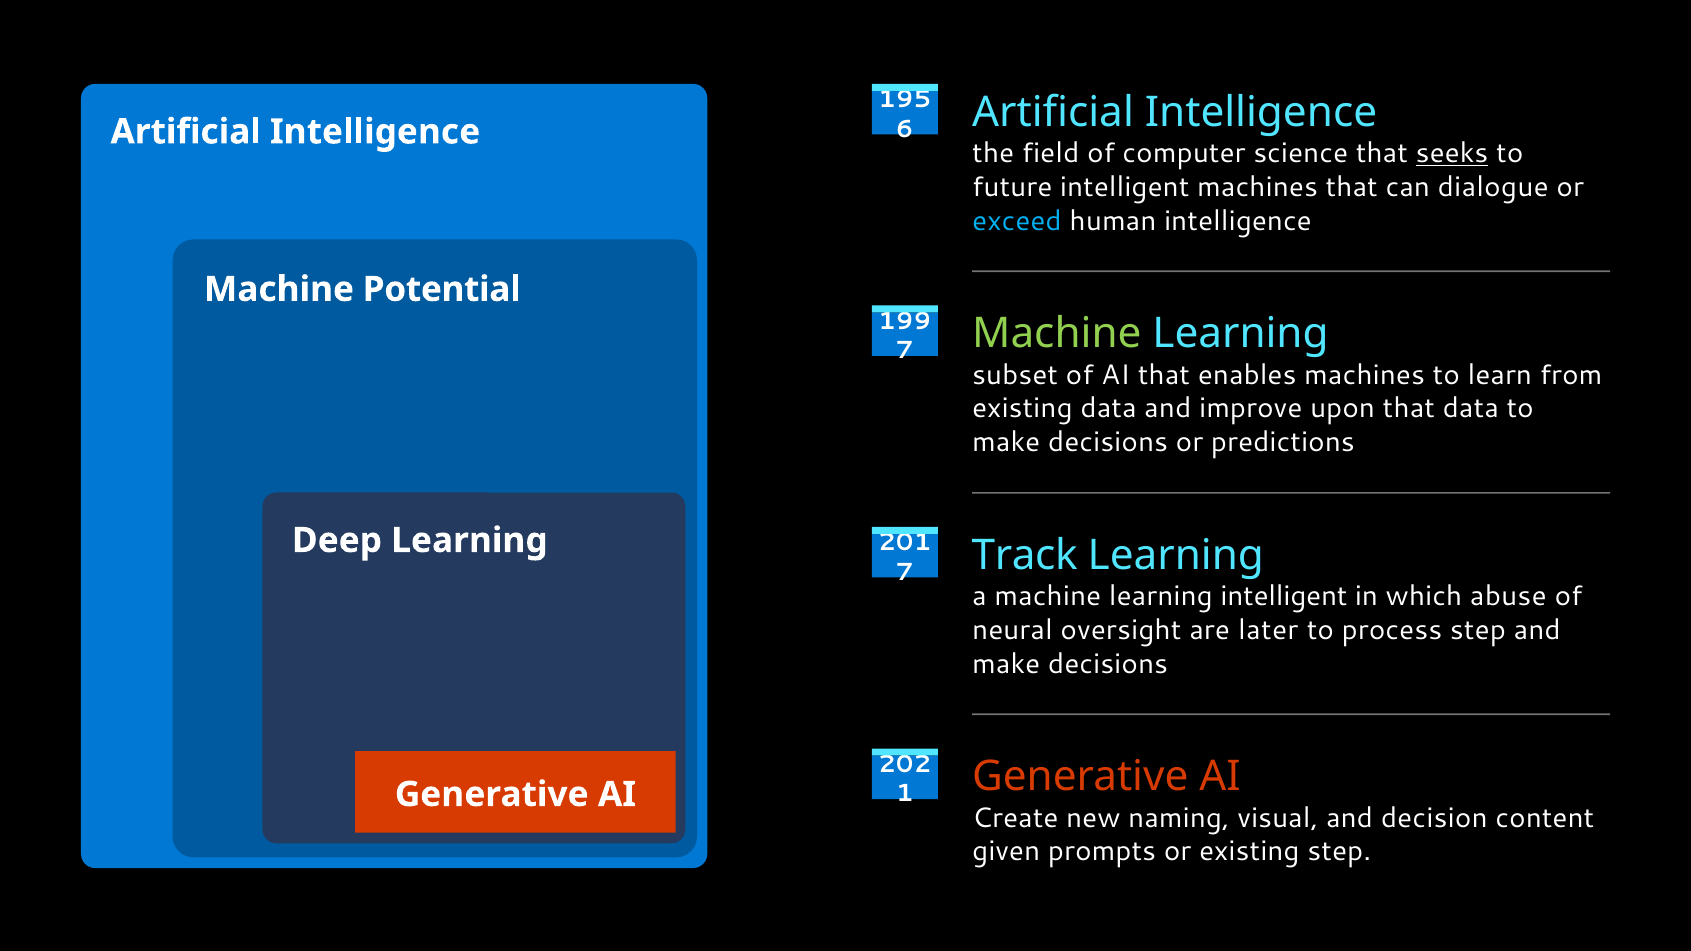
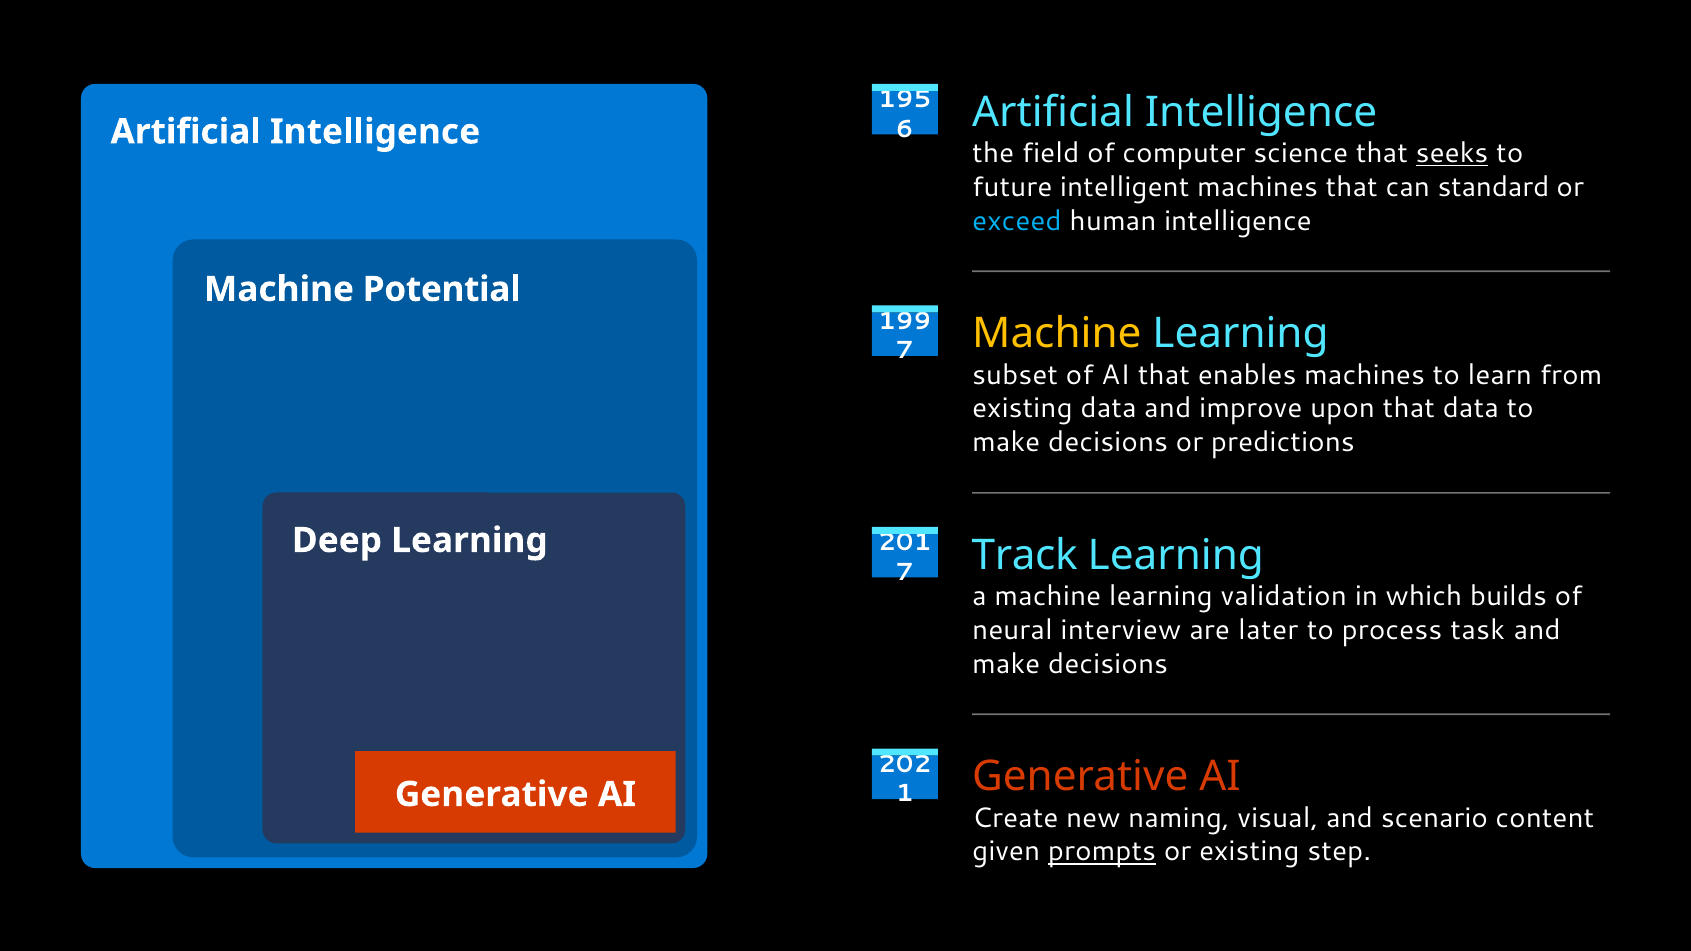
dialogue: dialogue -> standard (1493, 187)
Machine colour: light green -> yellow (1057, 334)
learning intelligent: intelligent -> validation (1284, 597)
abuse: abuse -> builds (1508, 597)
oversight: oversight -> interview (1121, 630)
process step: step -> task (1478, 630)
decision: decision -> scenario (1434, 818)
prompts underline: none -> present (1102, 852)
